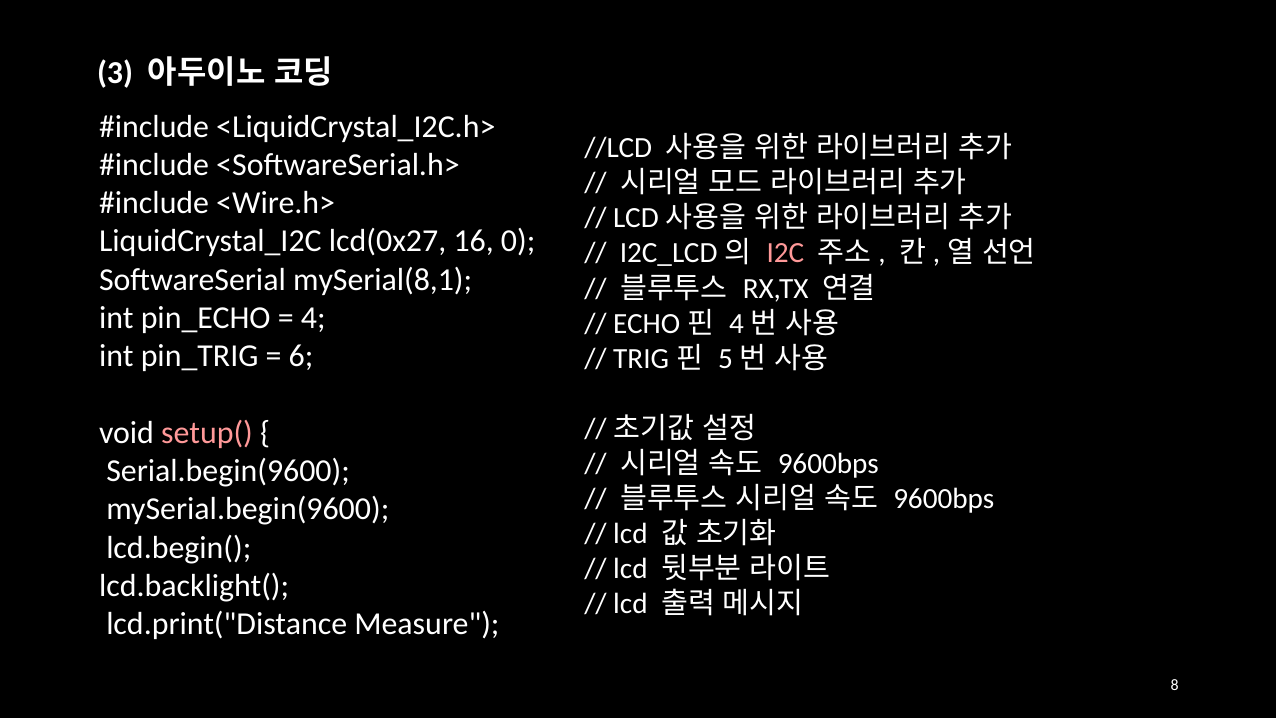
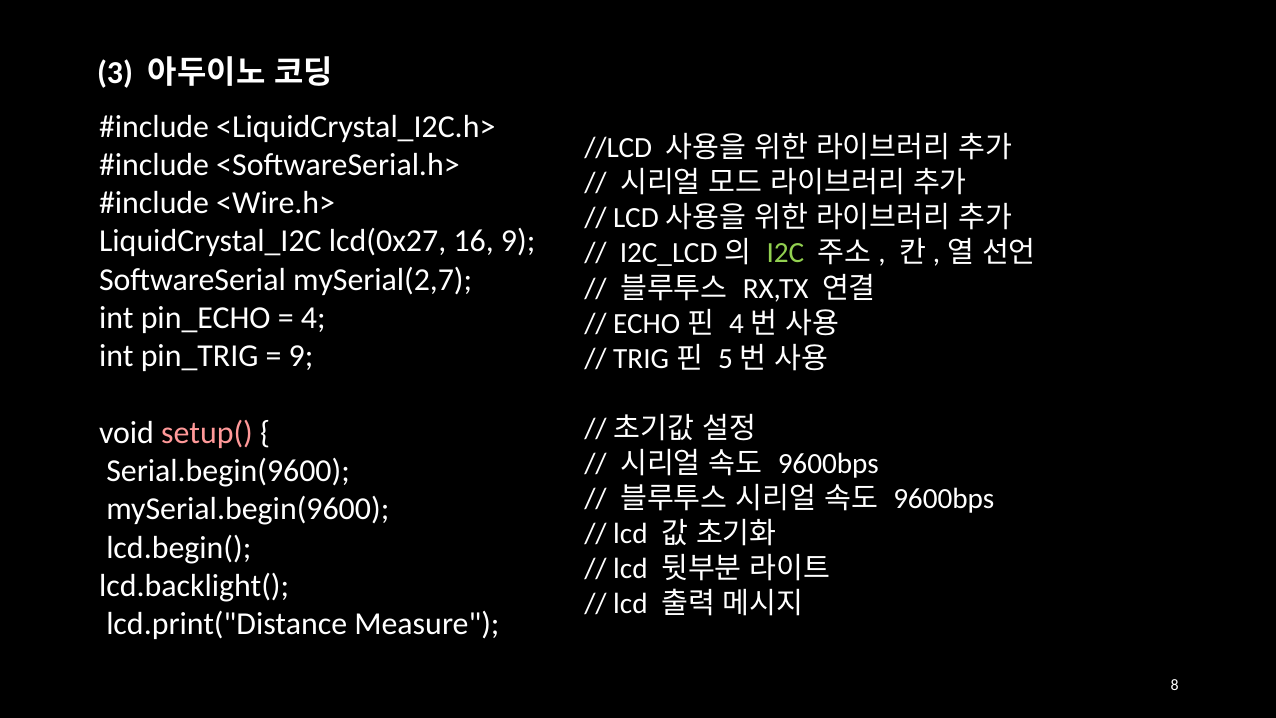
16 0: 0 -> 9 (518, 241)
I2C colour: pink -> light green (785, 253)
mySerial(8,1: mySerial(8,1 -> mySerial(2,7 (383, 280)
6: 6 -> 9 (301, 356)
